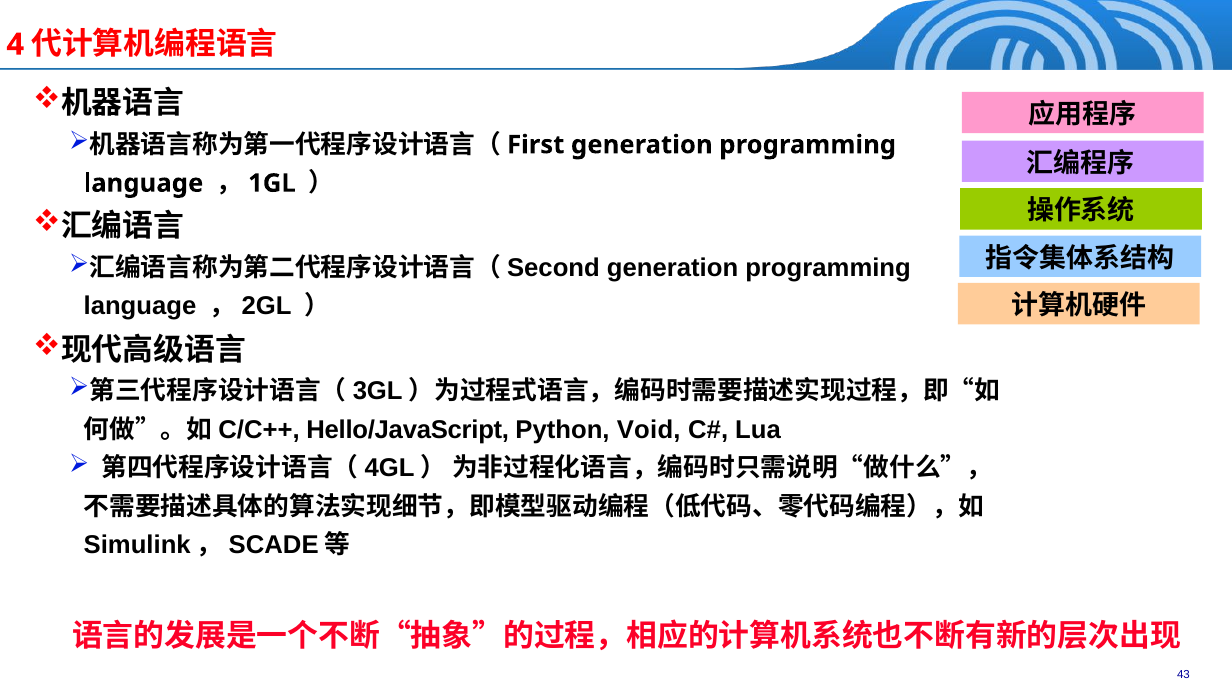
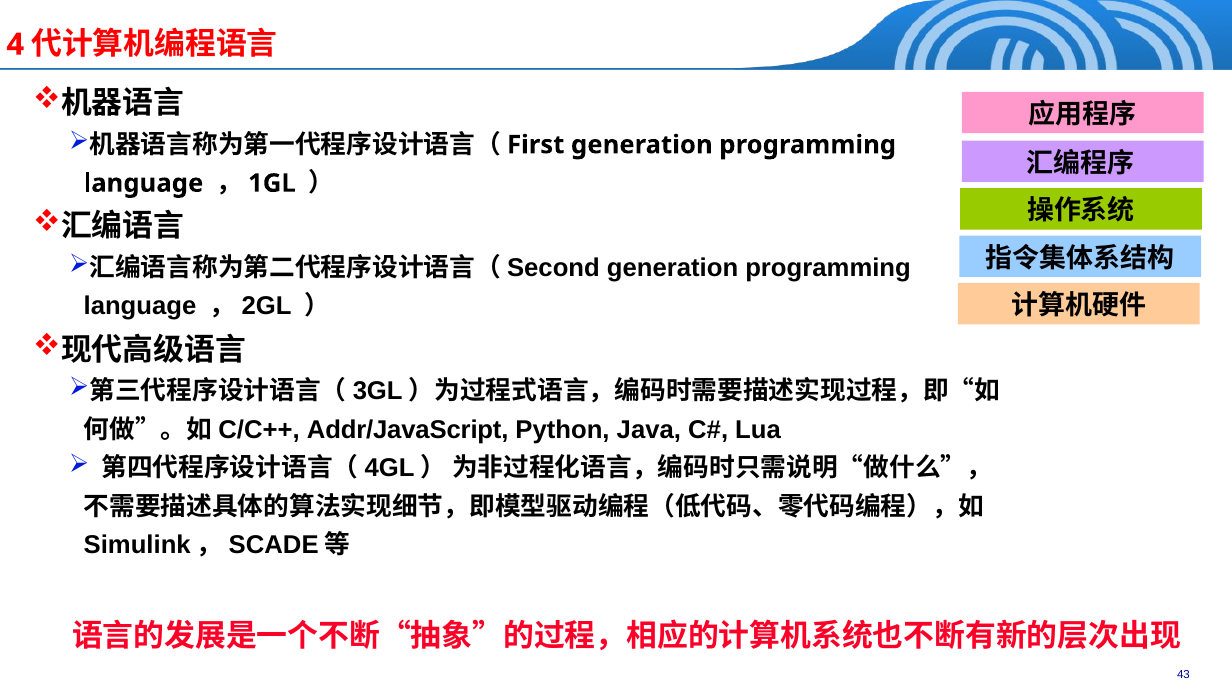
Hello/JavaScript: Hello/JavaScript -> Addr/JavaScript (408, 430)
Void: Void -> Java (649, 430)
